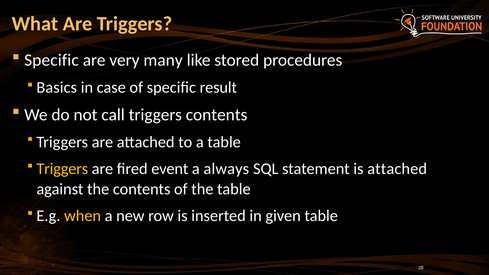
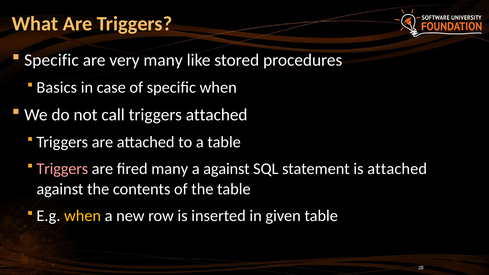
specific result: result -> when (218, 87)
triggers contents: contents -> attached (217, 115)
Triggers colour: yellow -> pink (62, 169)
fired event: event -> many (170, 169)
a always: always -> against (226, 169)
